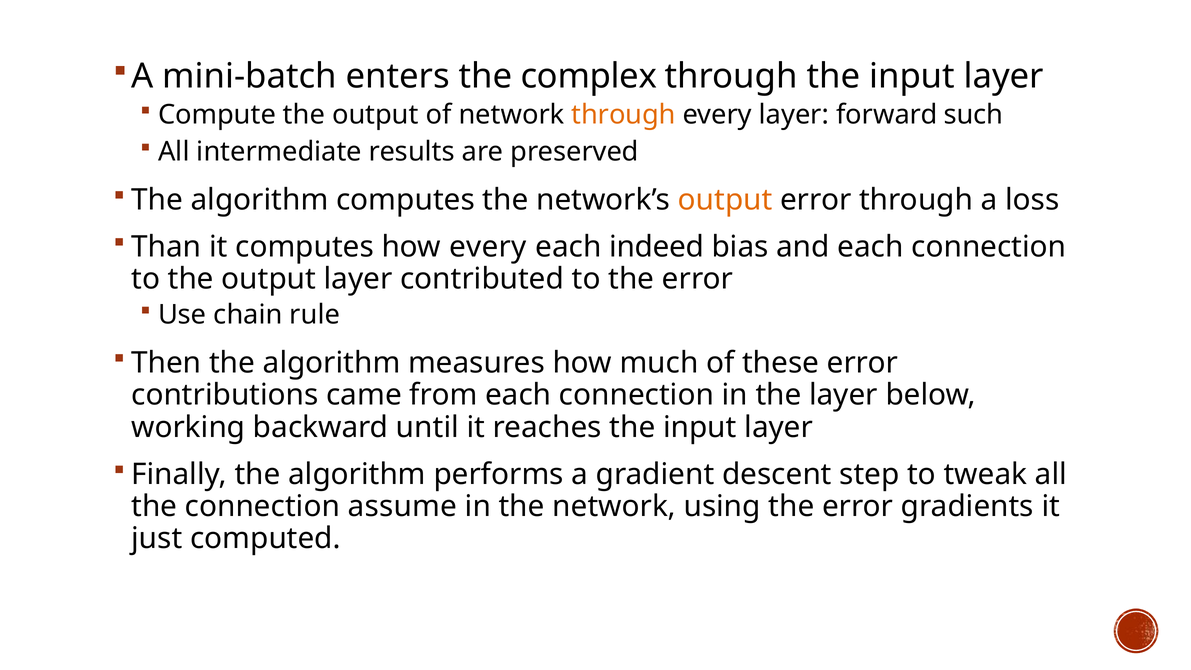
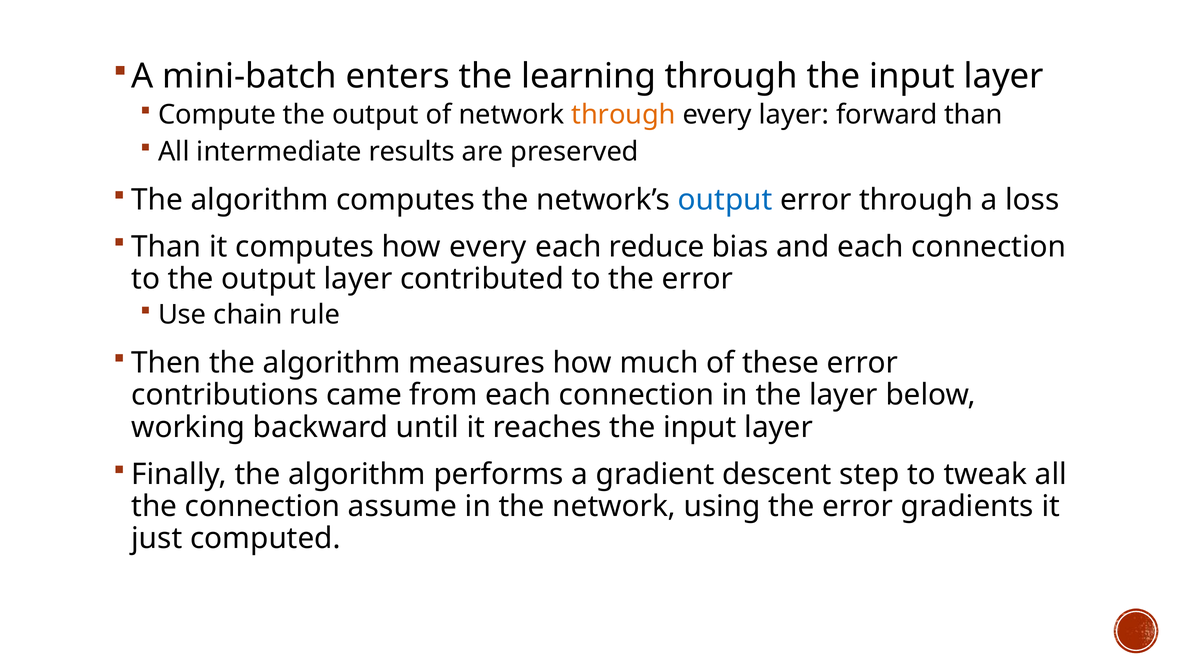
complex: complex -> learning (589, 76)
forward such: such -> than (973, 115)
output colour: orange -> blue (725, 200)
indeed: indeed -> reduce (657, 247)
